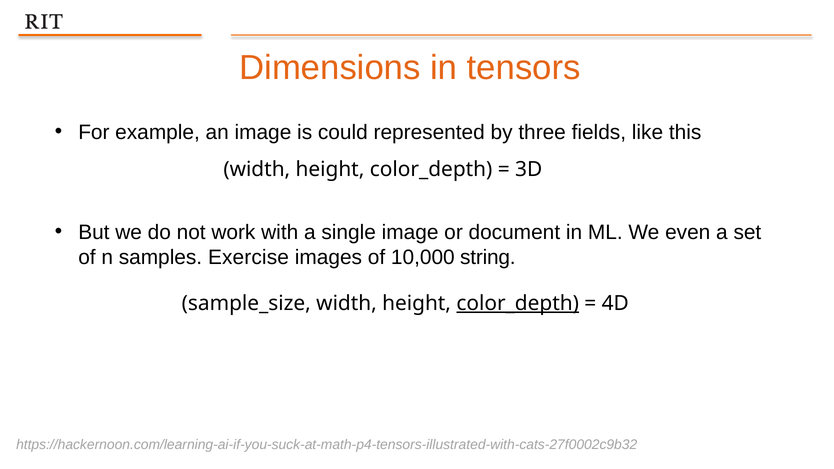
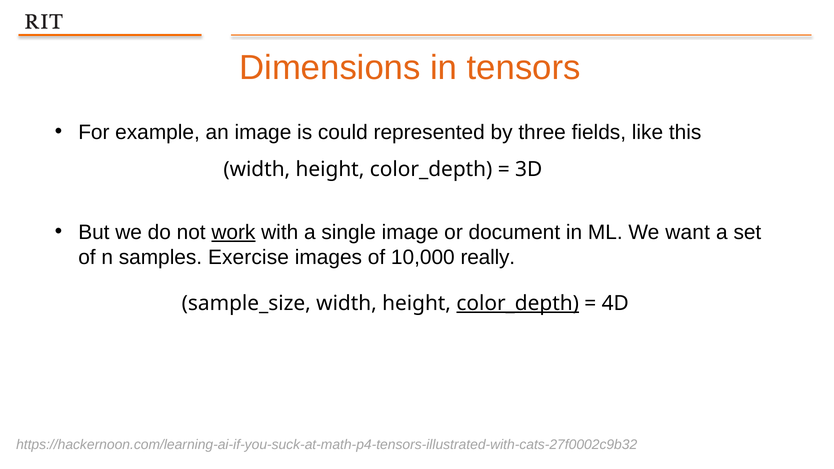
work underline: none -> present (233, 232)
even: even -> want (688, 232)
string: string -> really (488, 257)
